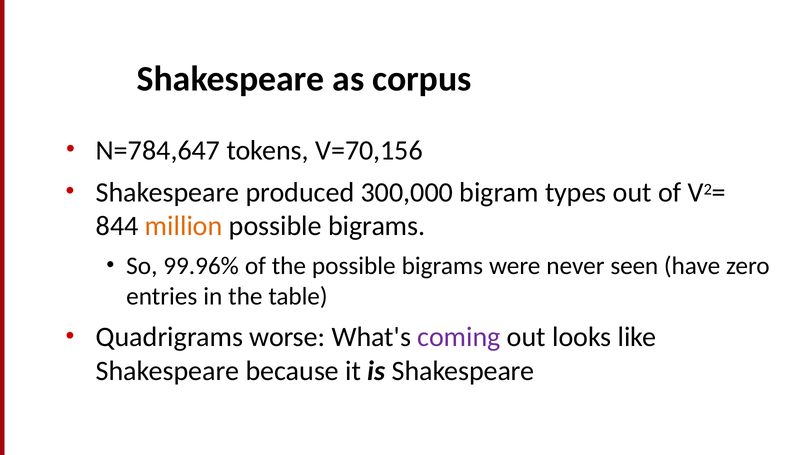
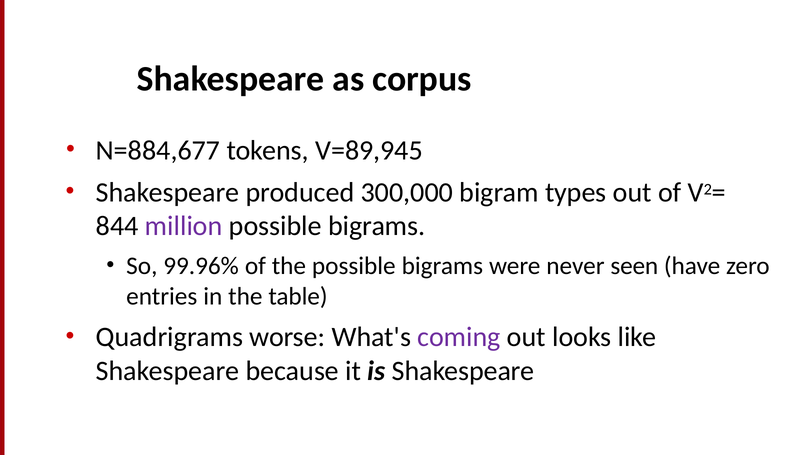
N=784,647: N=784,647 -> N=884,677 (158, 150)
V=70,156: V=70,156 -> V=89,945 (369, 150)
million colour: orange -> purple (184, 226)
